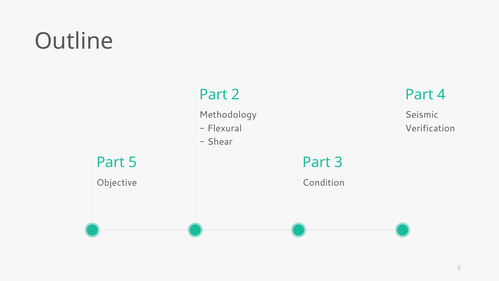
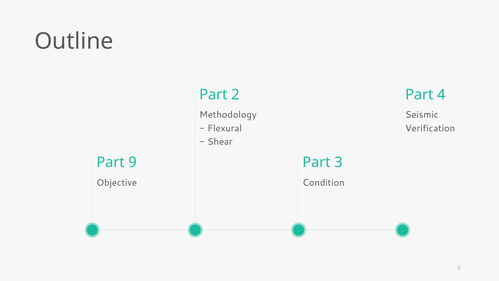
5: 5 -> 9 (133, 162)
